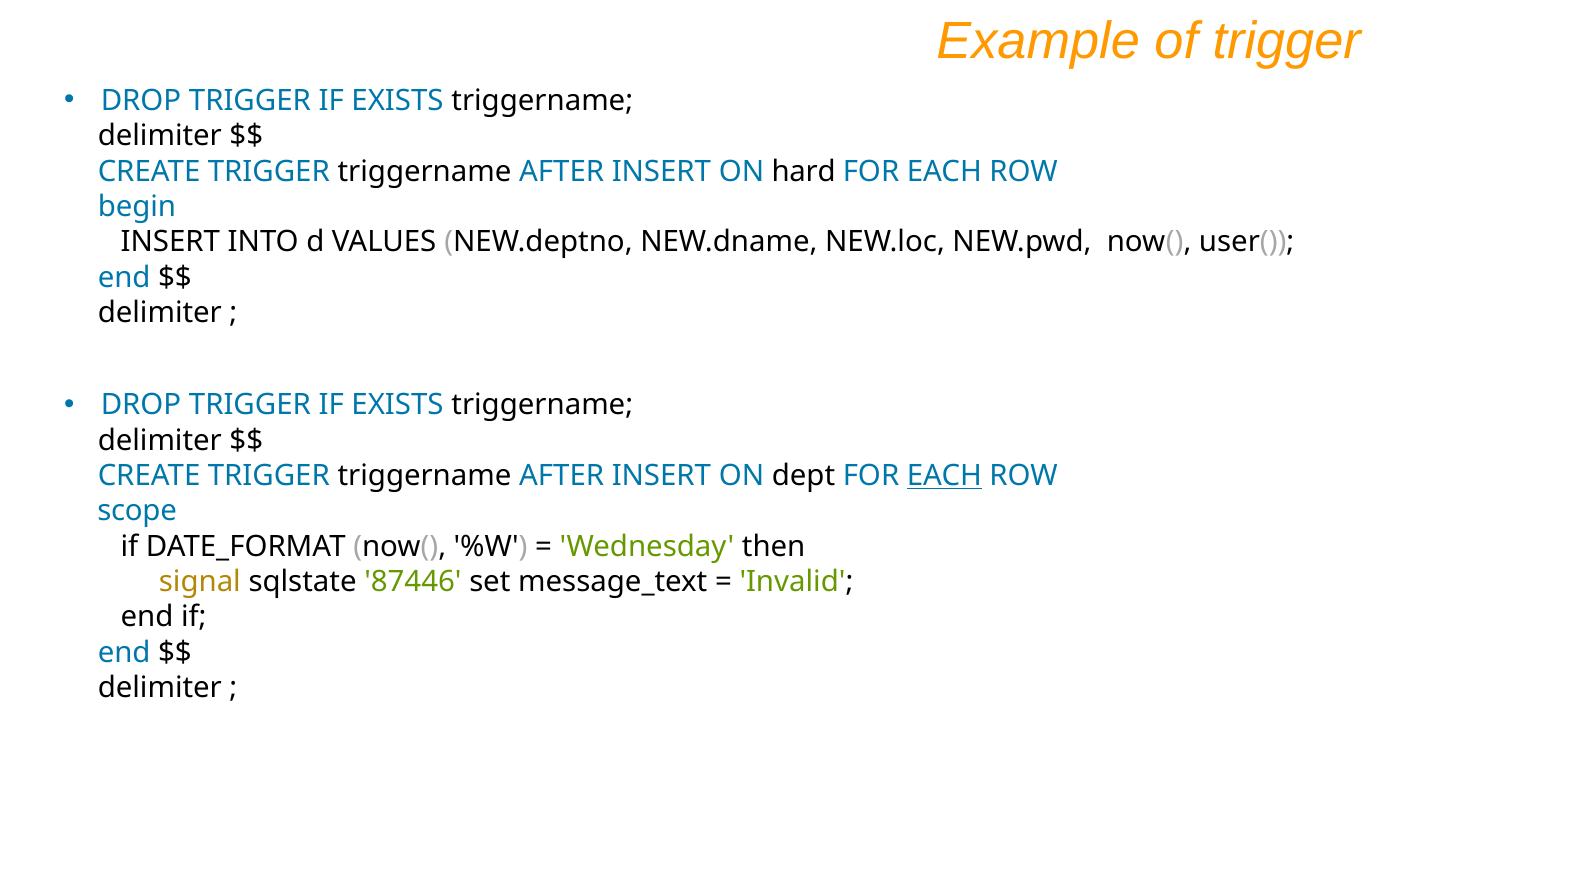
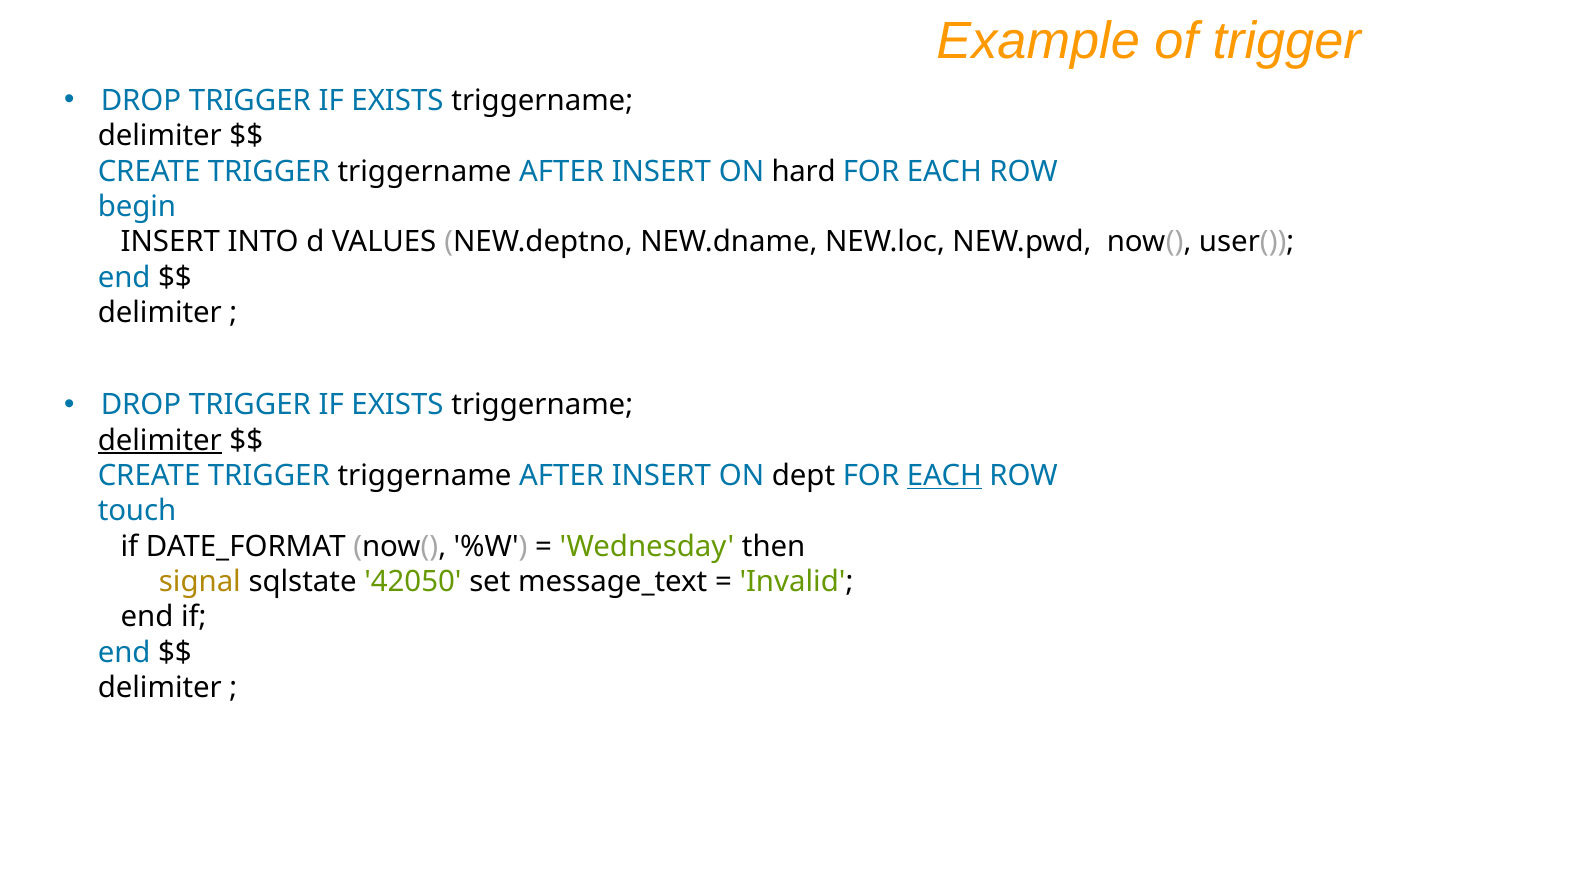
delimiter underline: none -> present (160, 440)
scope: scope -> touch (137, 511)
87446: 87446 -> 42050 (413, 581)
